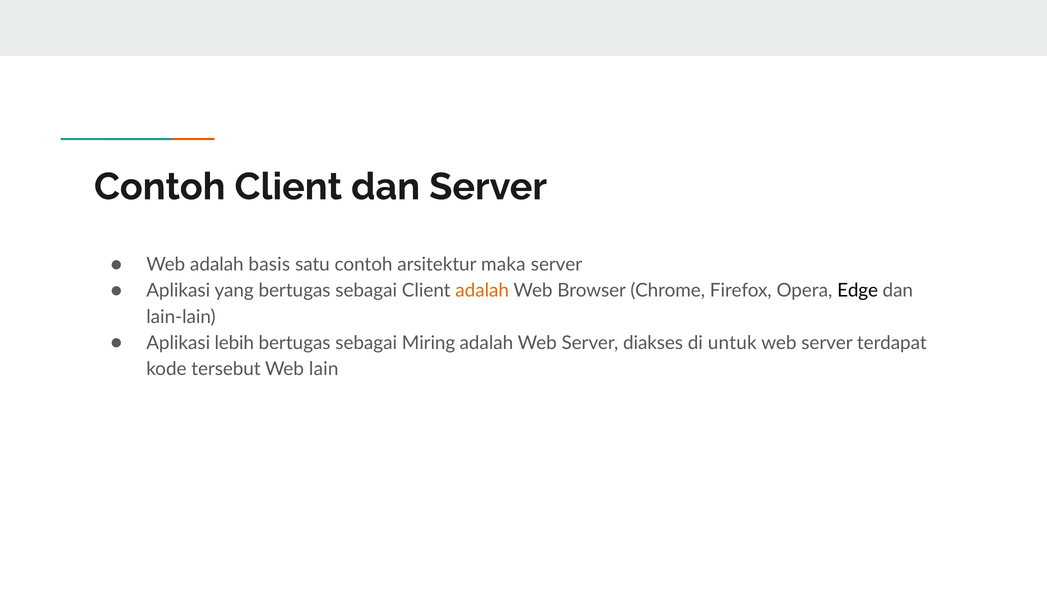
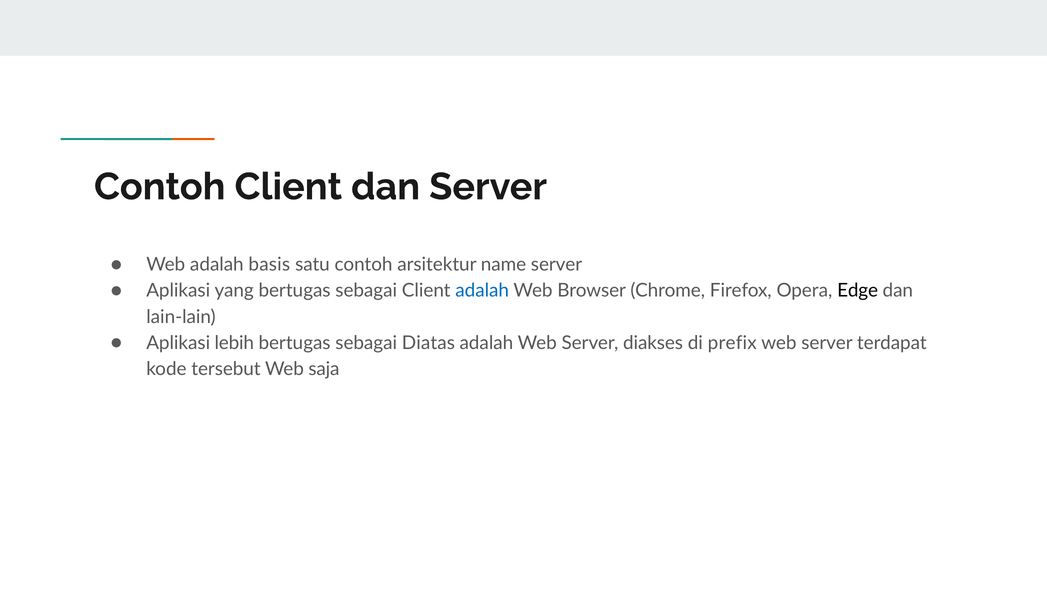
maka: maka -> name (504, 265)
adalah colour: orange -> blue (482, 291)
Miring: Miring -> Diatas (428, 343)
untuk: untuk -> prefix (732, 343)
lain: lain -> saja (324, 369)
